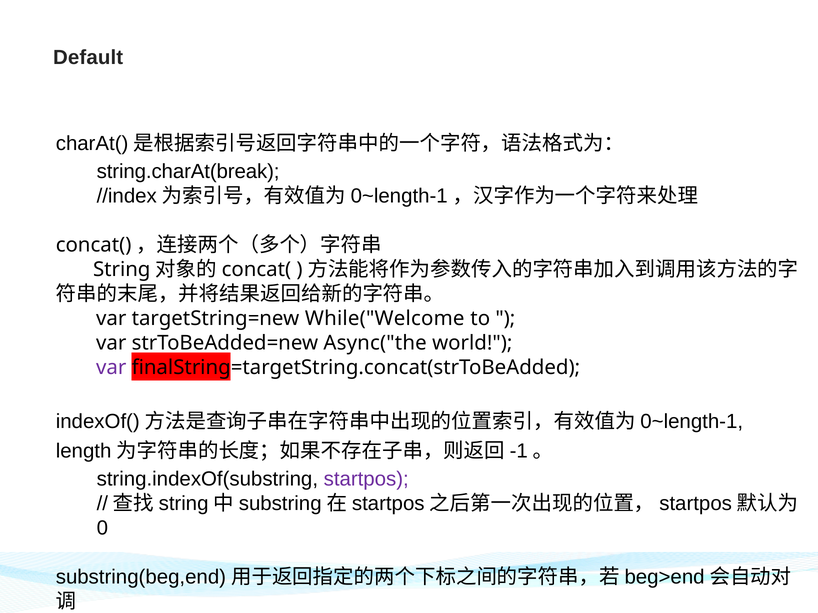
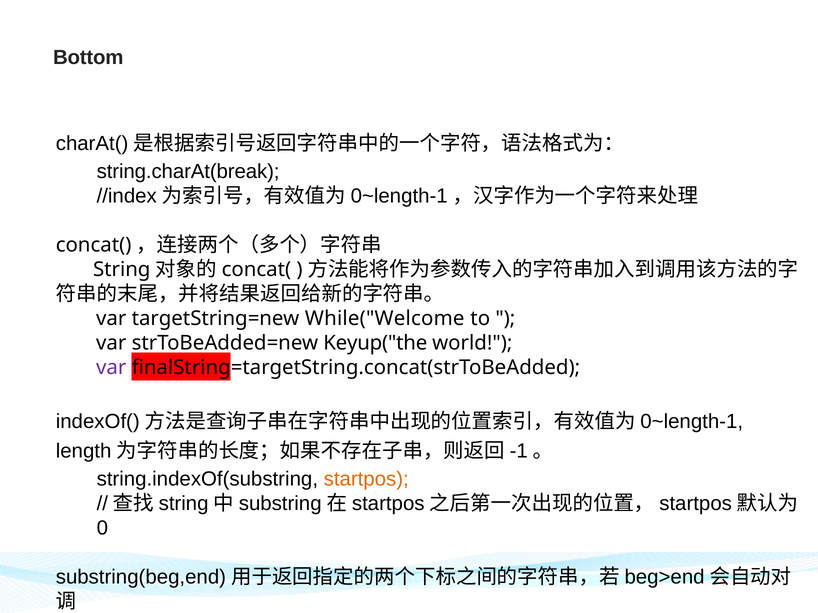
Default: Default -> Bottom (88, 58)
Async("the: Async("the -> Keyup("the (375, 343)
startpos colour: purple -> orange (366, 479)
